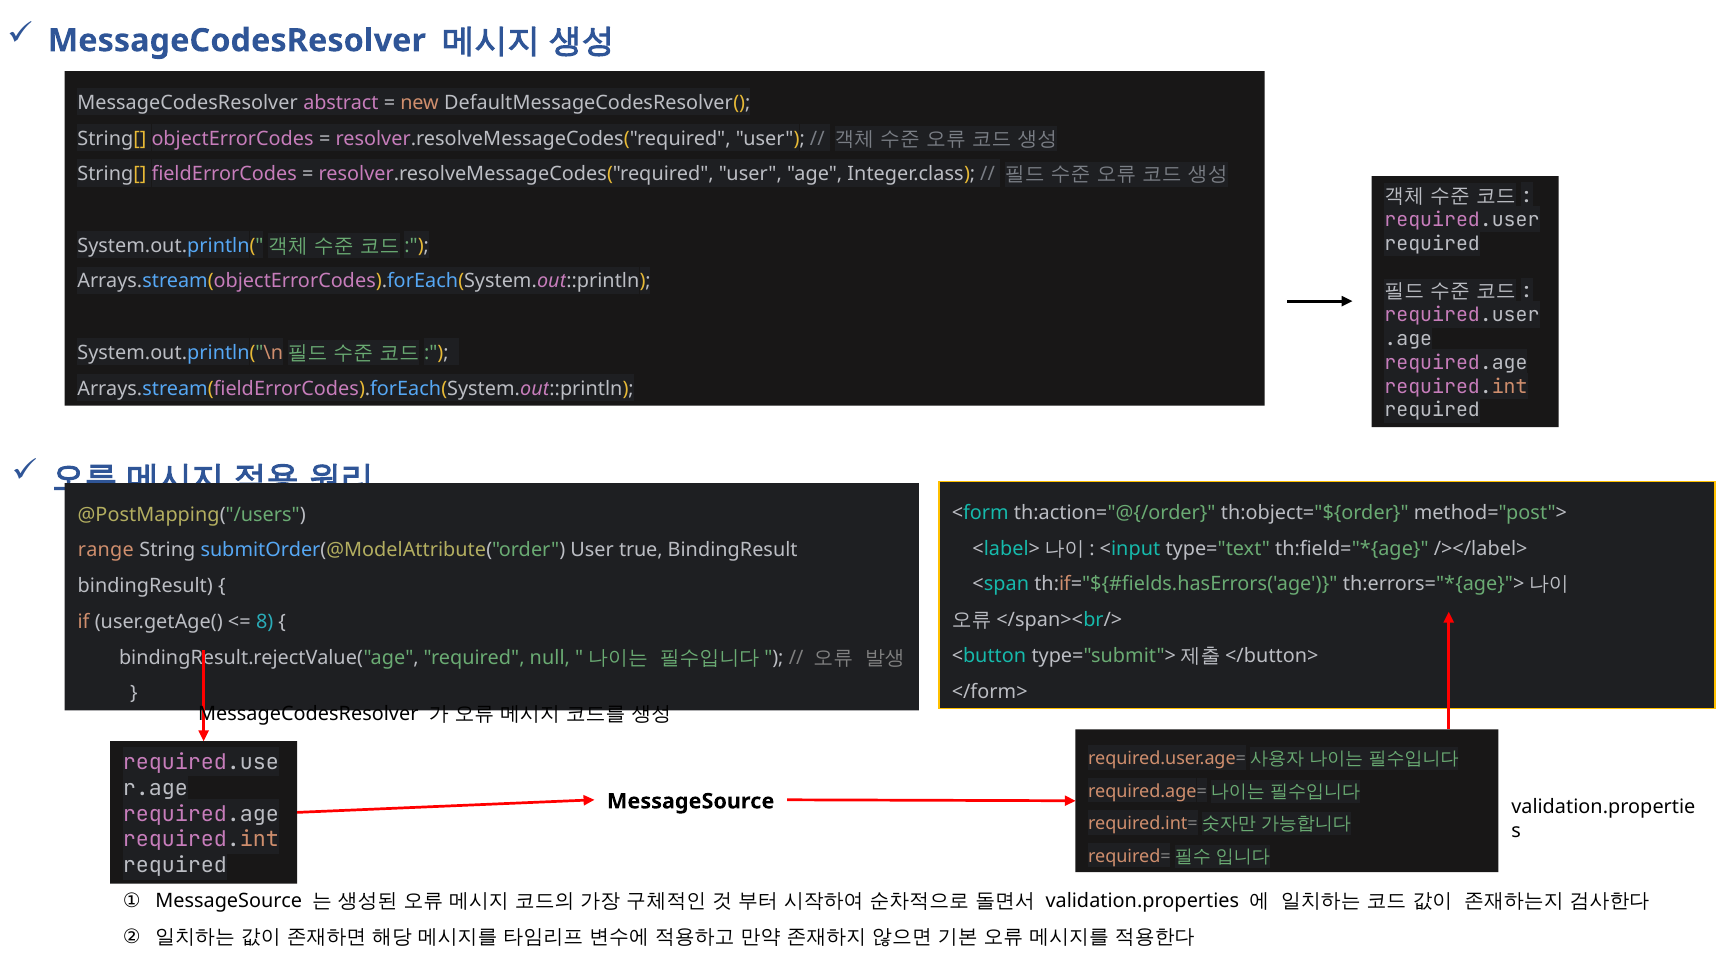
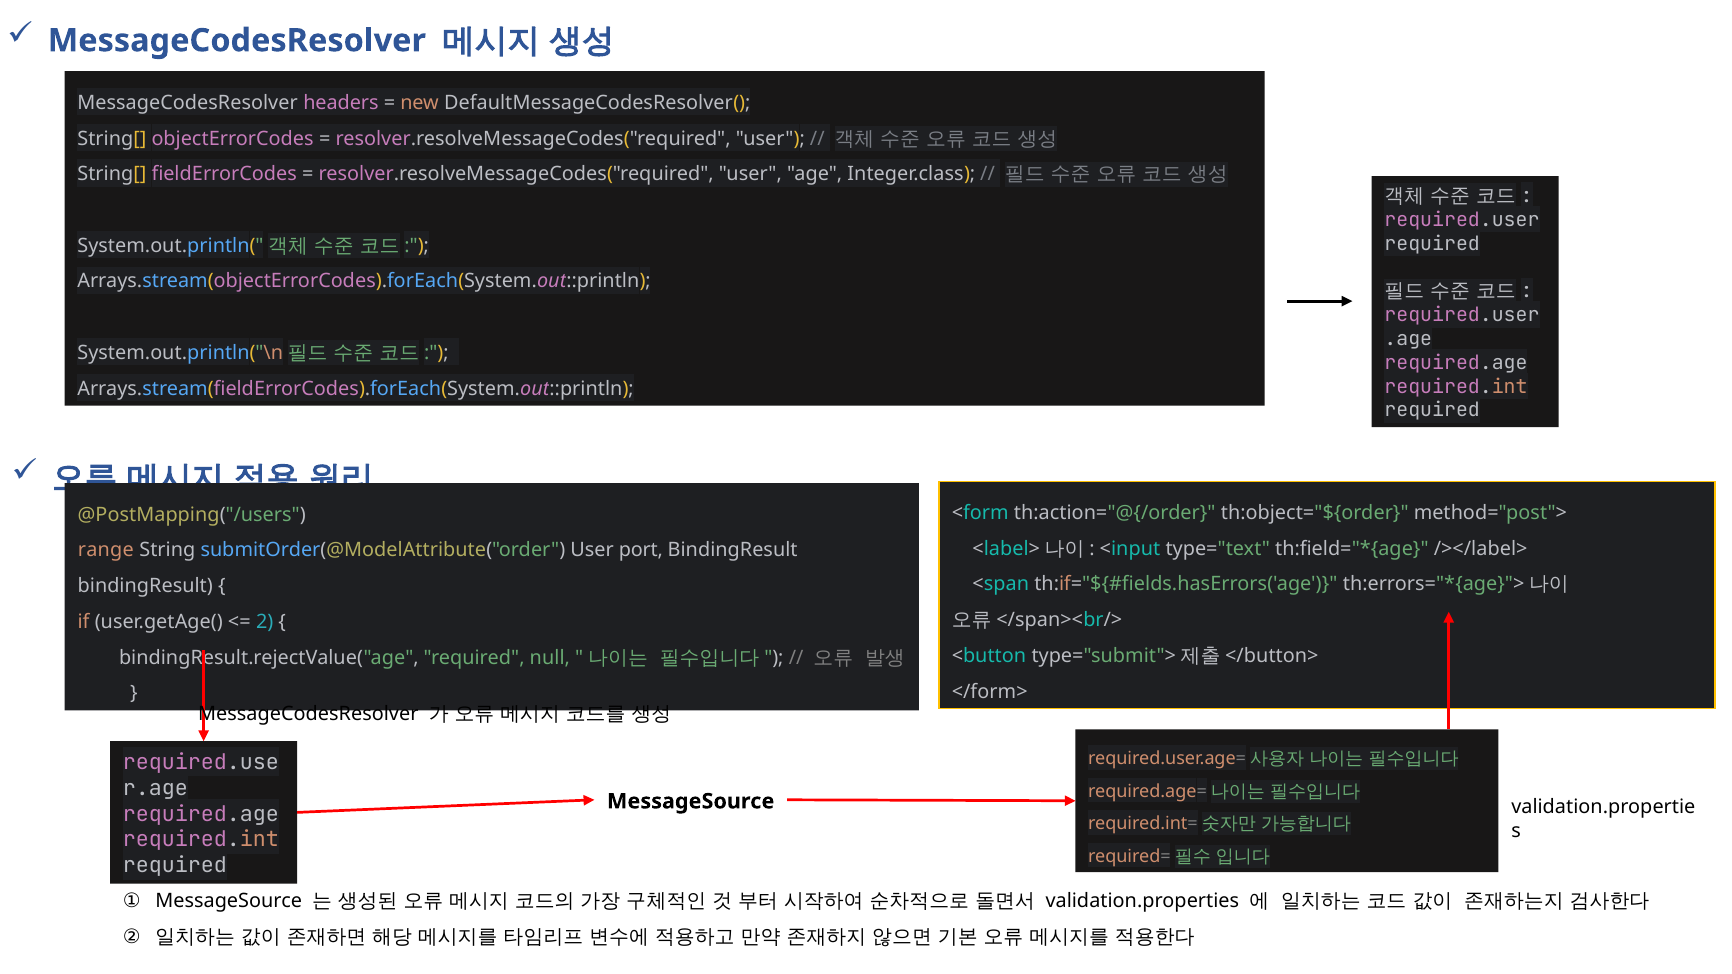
abstract: abstract -> headers (341, 103)
true: true -> port (641, 551)
8: 8 -> 2 (265, 622)
